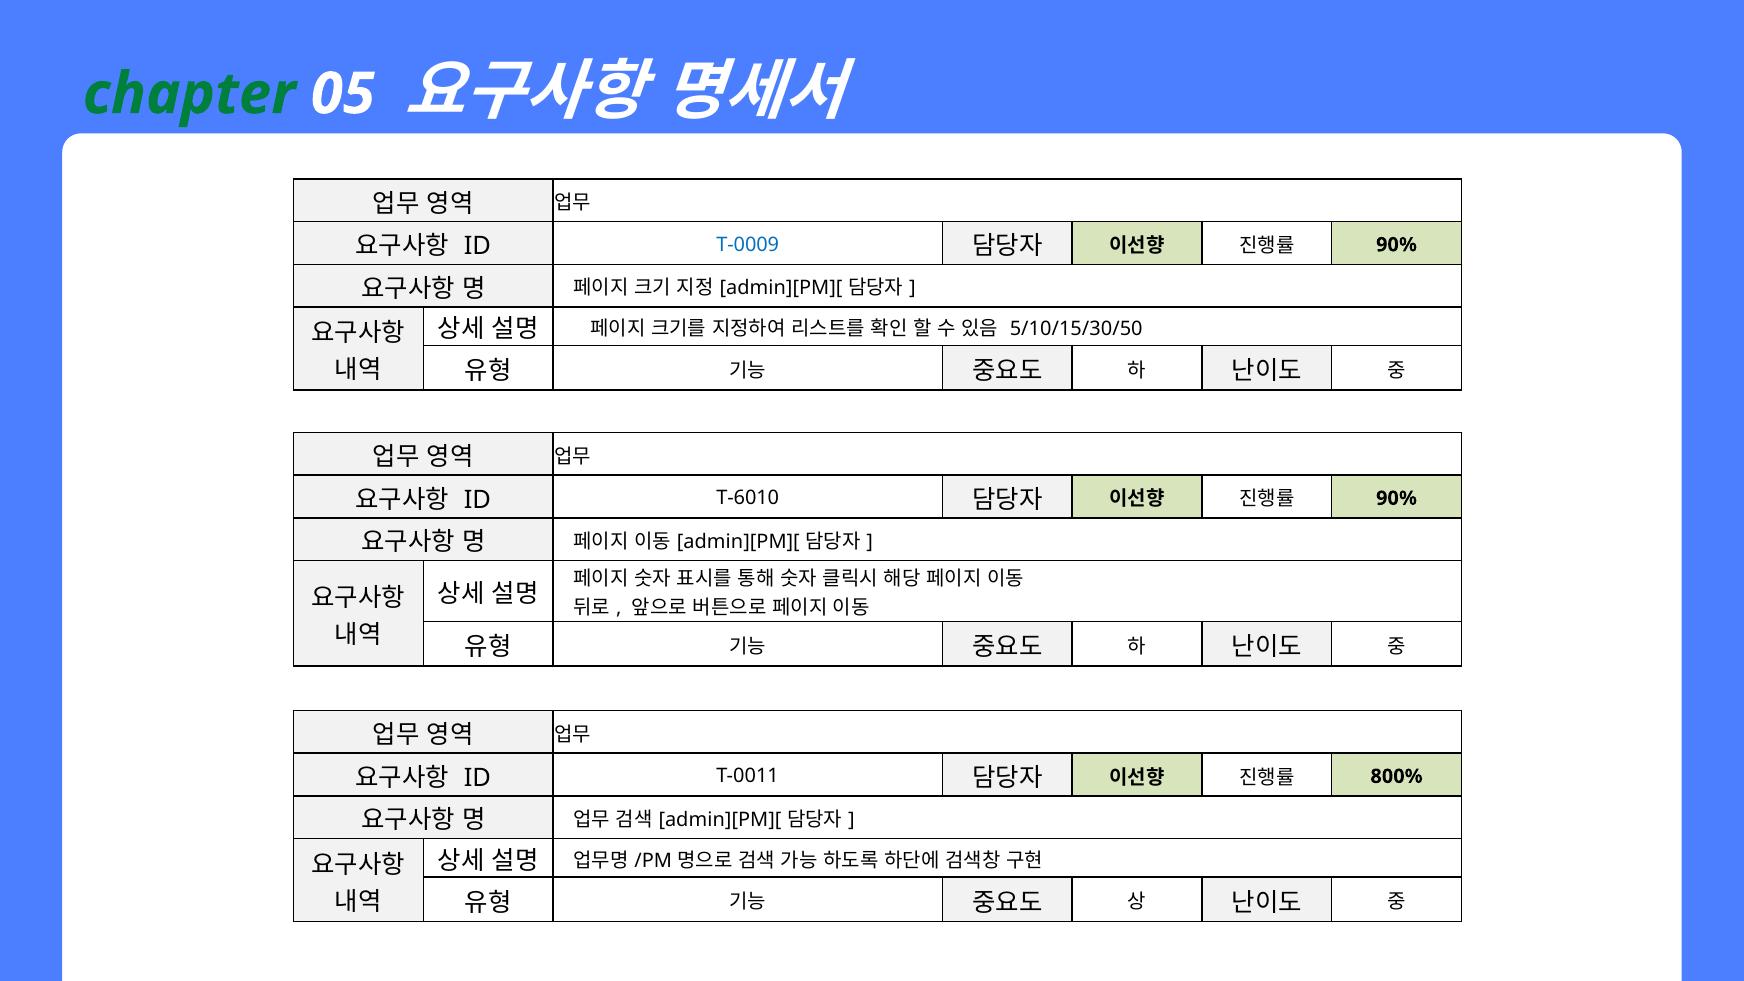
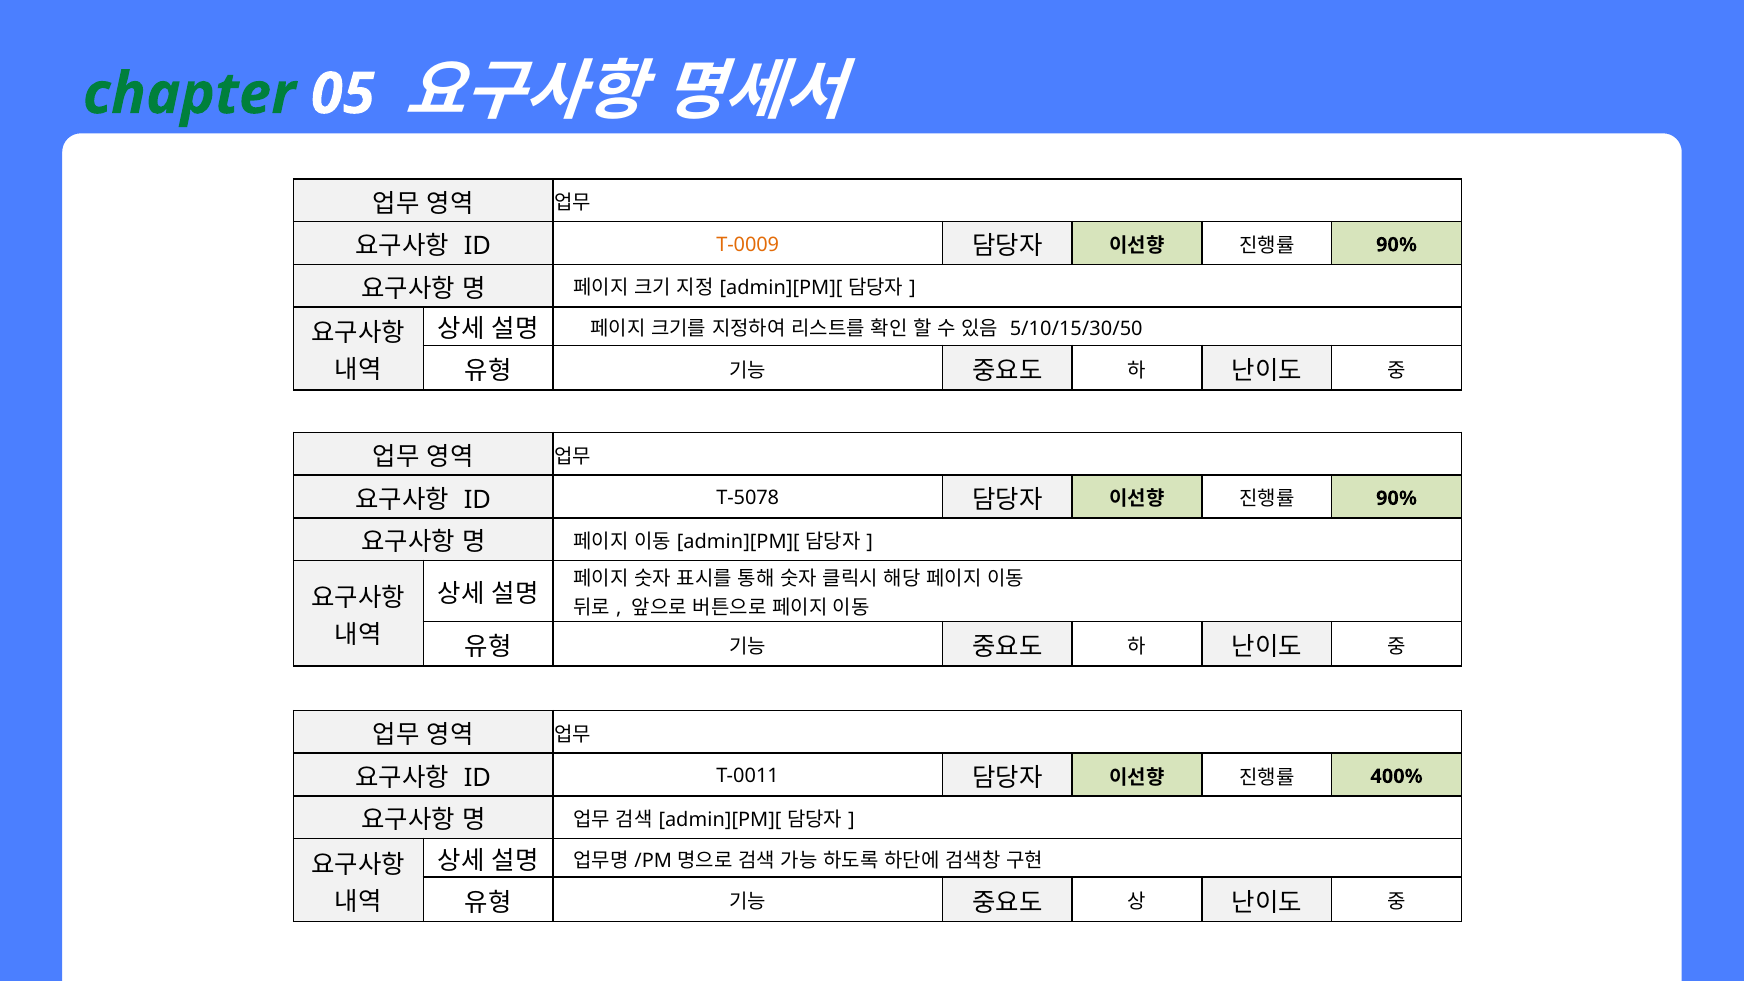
T-0009 colour: blue -> orange (748, 245)
T-6010: T-6010 -> T-5078 (748, 498)
800%: 800% -> 400% (1397, 776)
